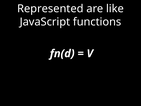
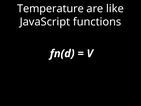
Represented: Represented -> Temperature (50, 9)
